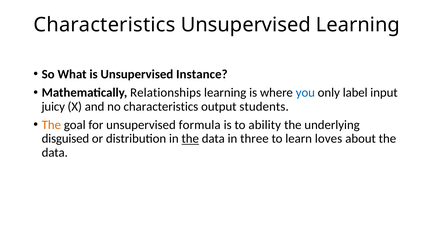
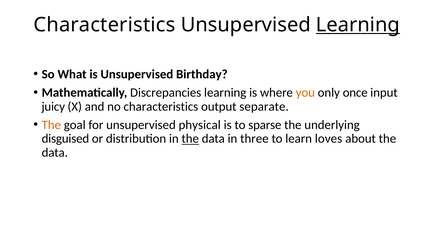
Learning underline: none -> present (358, 25)
Instance: Instance -> Birthday (202, 74)
Relationships: Relationships -> Discrepancies (166, 93)
you colour: blue -> orange (305, 93)
label: label -> once (355, 93)
students: students -> separate (264, 106)
formula: formula -> physical (200, 125)
ability: ability -> sparse (265, 125)
